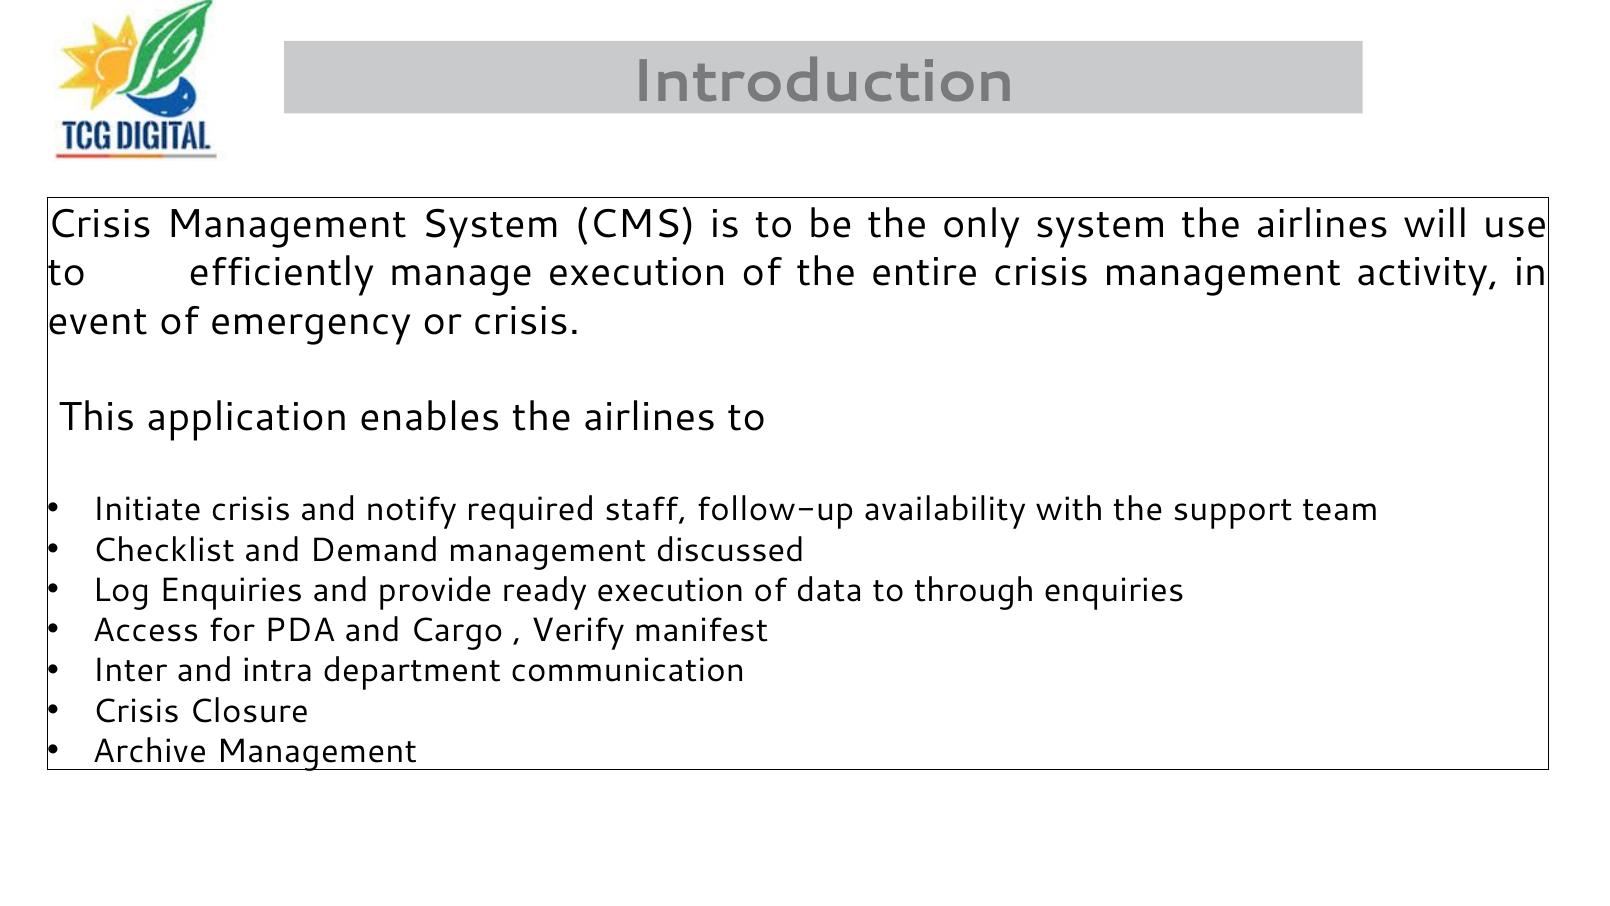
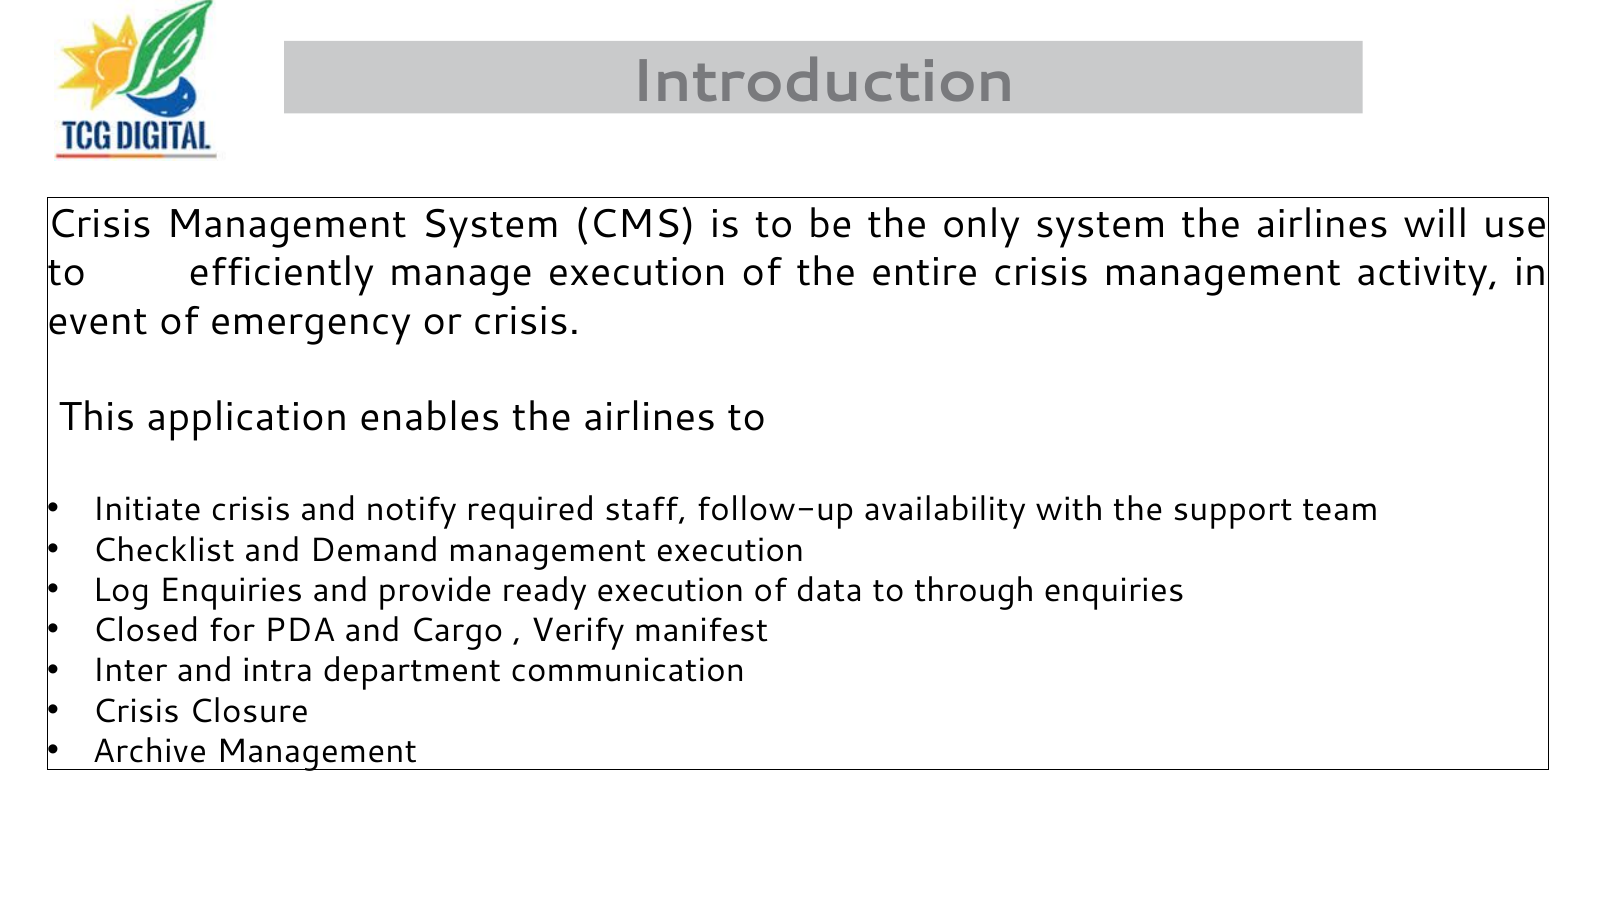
management discussed: discussed -> execution (730, 550)
Access: Access -> Closed (146, 631)
